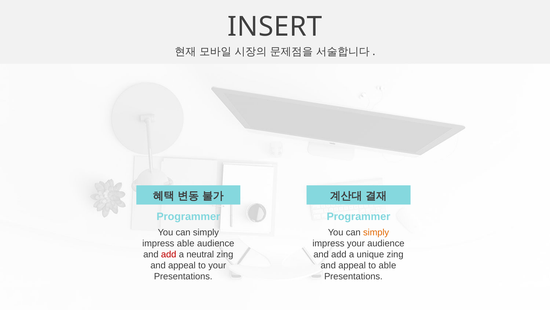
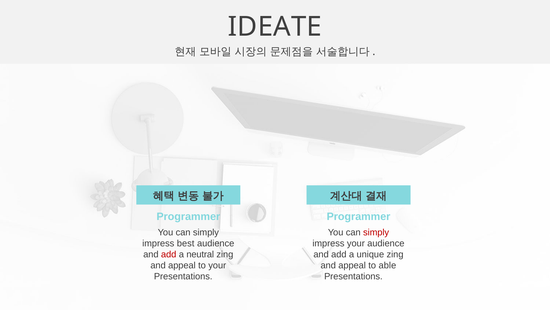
INSERT: INSERT -> IDEATE (275, 27)
simply colour: orange -> red (376, 232)
impress able: able -> best (186, 243)
